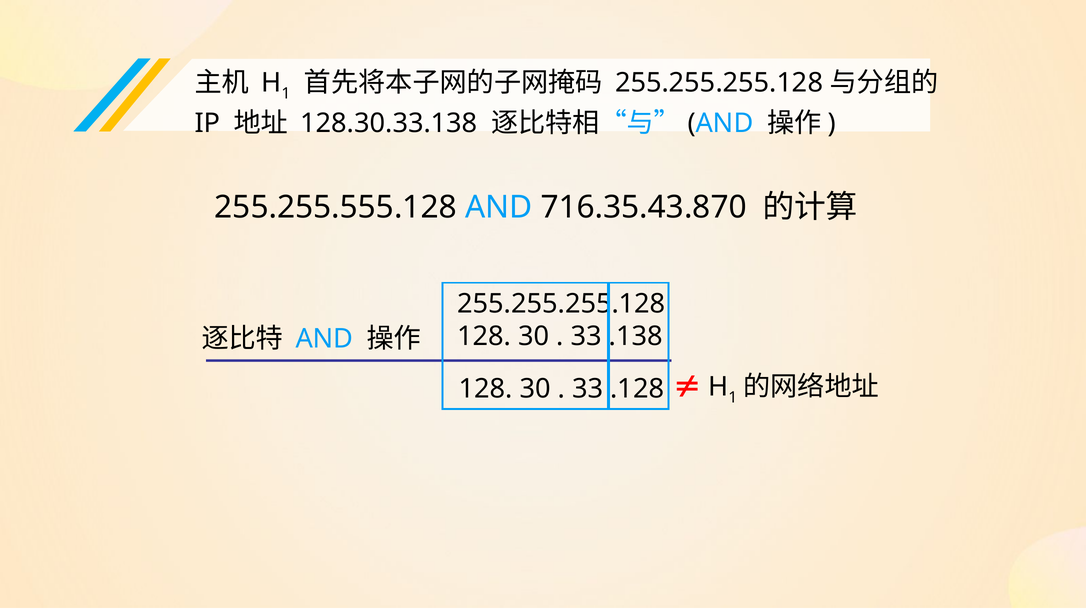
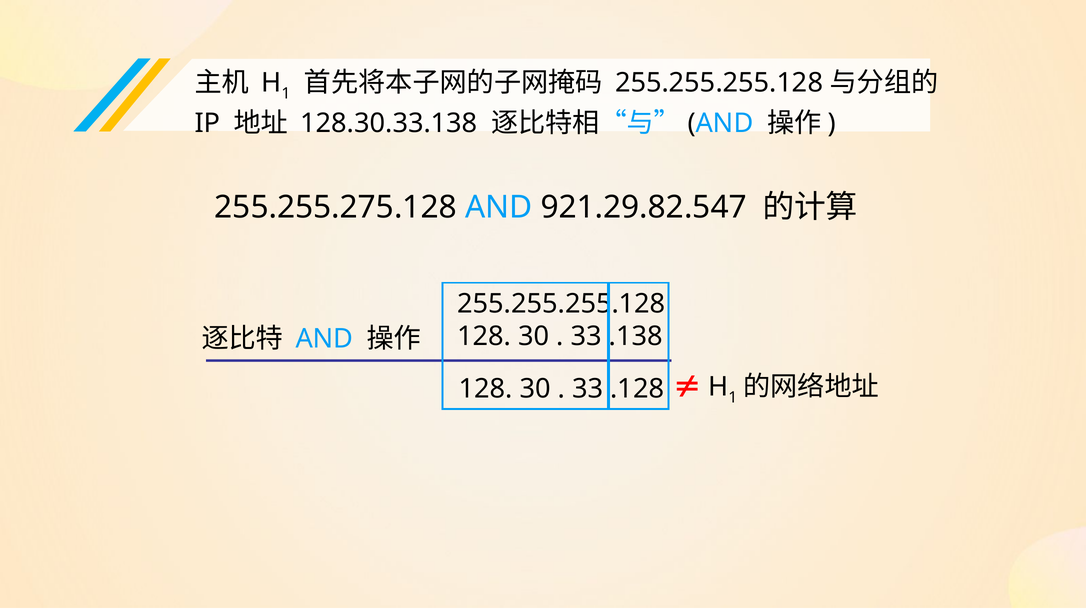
255.255.555.128: 255.255.555.128 -> 255.255.275.128 (336, 207)
716.35.43.870: 716.35.43.870 -> 921.29.82.547 (644, 207)
